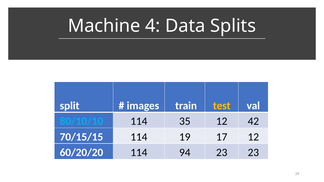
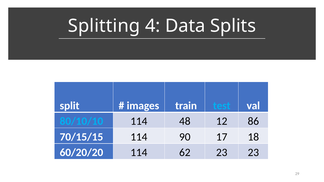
Machine: Machine -> Splitting (104, 26)
test colour: yellow -> light blue (222, 106)
35: 35 -> 48 (185, 121)
42: 42 -> 86 (253, 121)
19: 19 -> 90 (185, 137)
17 12: 12 -> 18 (253, 137)
94: 94 -> 62 (185, 153)
